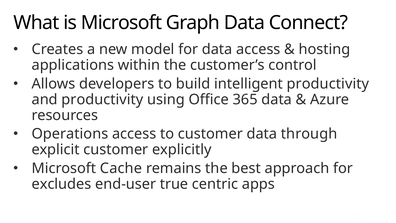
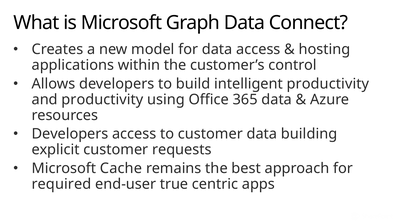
Operations: Operations -> Developers (70, 134)
through: through -> building (309, 134)
explicitly: explicitly -> requests (182, 149)
excludes: excludes -> required (61, 184)
